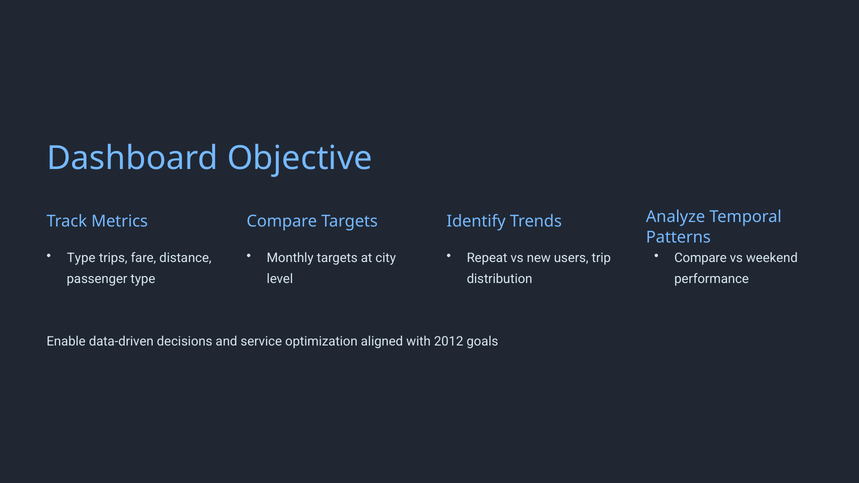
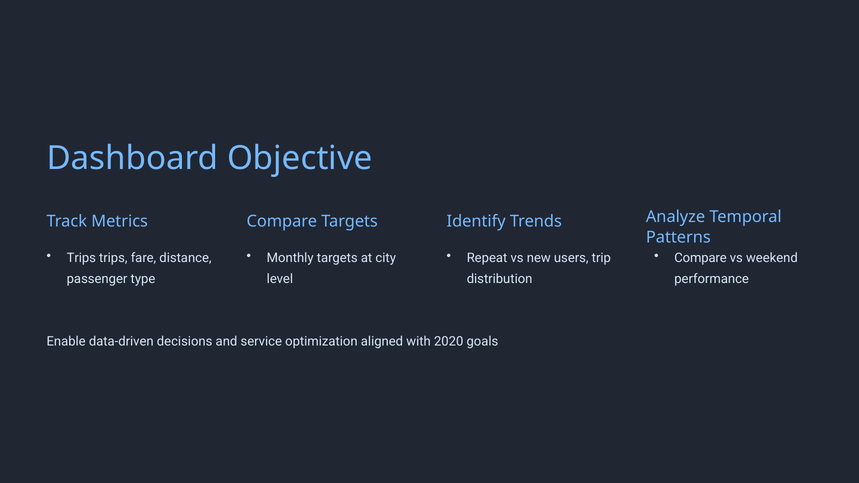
Type: Type -> Trips (81, 258)
2012: 2012 -> 2020 (449, 342)
